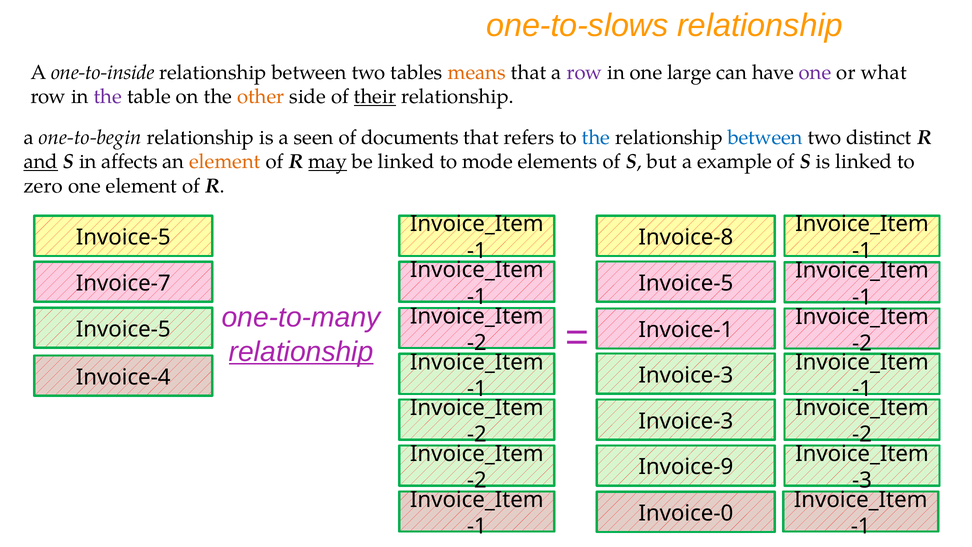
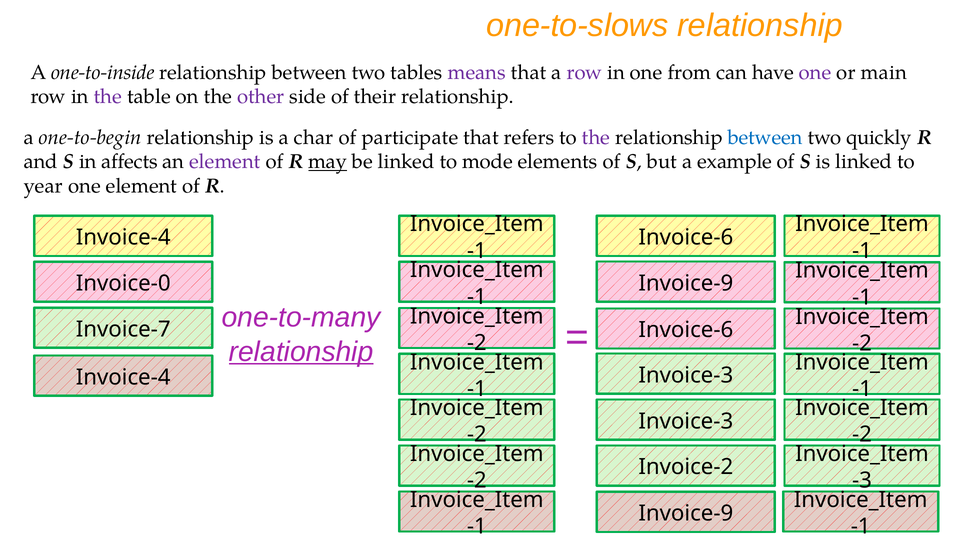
means colour: orange -> purple (477, 72)
large: large -> from (689, 72)
what: what -> main (884, 72)
other colour: orange -> purple (261, 97)
their underline: present -> none (375, 97)
seen: seen -> char (314, 137)
documents: documents -> participate (410, 137)
the colour: blue -> purple (596, 137)
distinct: distinct -> quickly (879, 137)
and underline: present -> none (41, 162)
element colour: orange -> purple (225, 162)
zero: zero -> year (43, 186)
Invoice-5: Invoice-5 -> Invoice-4 (123, 237)
Invoice-8: Invoice-8 -> Invoice-6 (686, 237)
Invoice-5: Invoice-5 -> Invoice-9 (686, 283)
Invoice-7: Invoice-7 -> Invoice-0 (123, 283)
Invoice-5: Invoice-5 -> Invoice-7 (123, 329)
Invoice-1: Invoice-1 -> Invoice-6 (686, 330)
Invoice-9: Invoice-9 -> Invoice-2 (686, 467)
Invoice-0: Invoice-0 -> Invoice-9 (686, 513)
